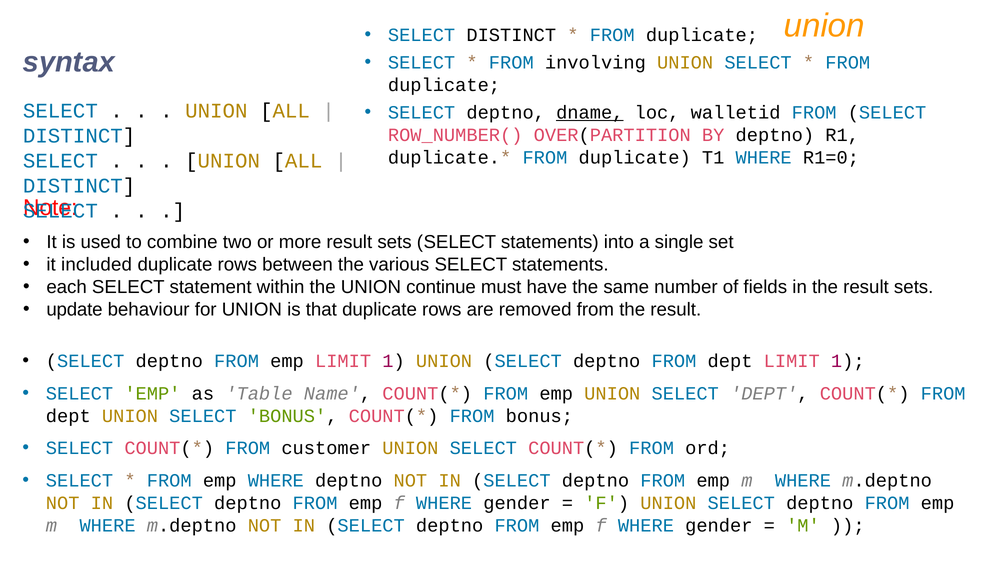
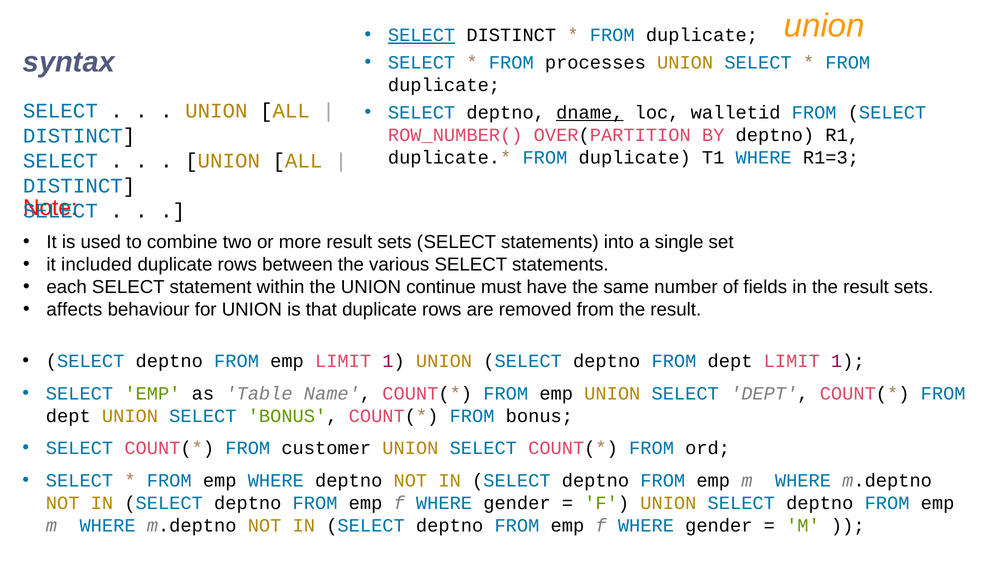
SELECT underline: none -> present (422, 35)
involving: involving -> processes (595, 63)
R1=0: R1=0 -> R1=3 (831, 157)
update: update -> affects (74, 310)
